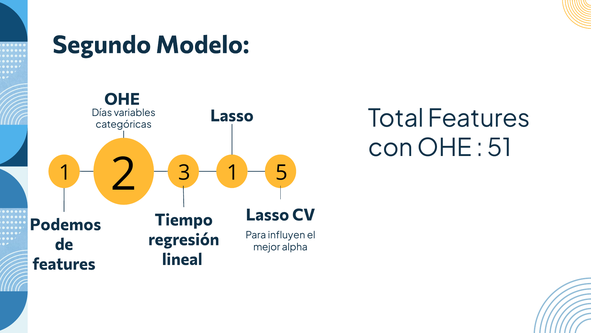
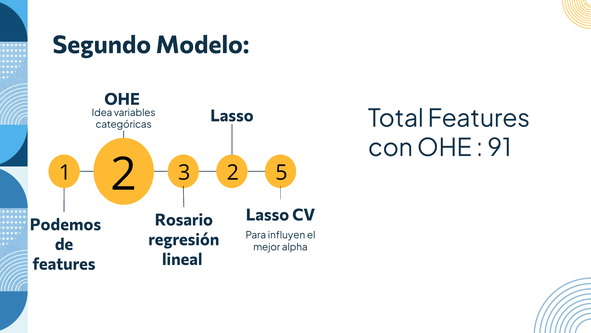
Días: Días -> Idea (102, 113)
51: 51 -> 91 (499, 148)
3 1: 1 -> 2 (233, 172)
Tiempo: Tiempo -> Rosario (184, 220)
